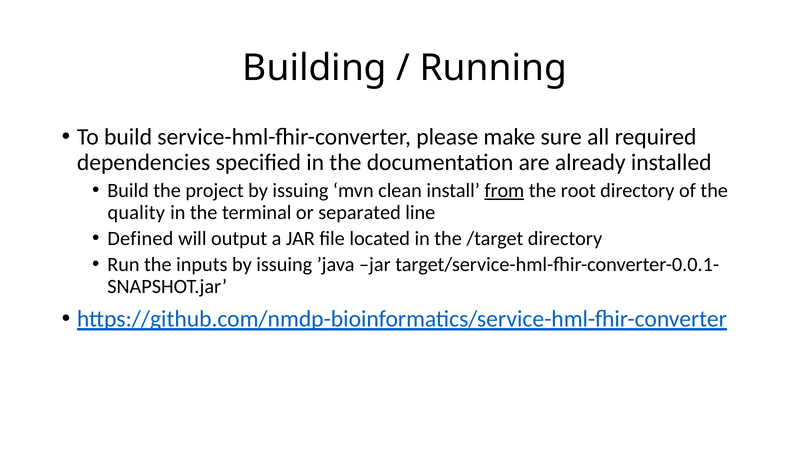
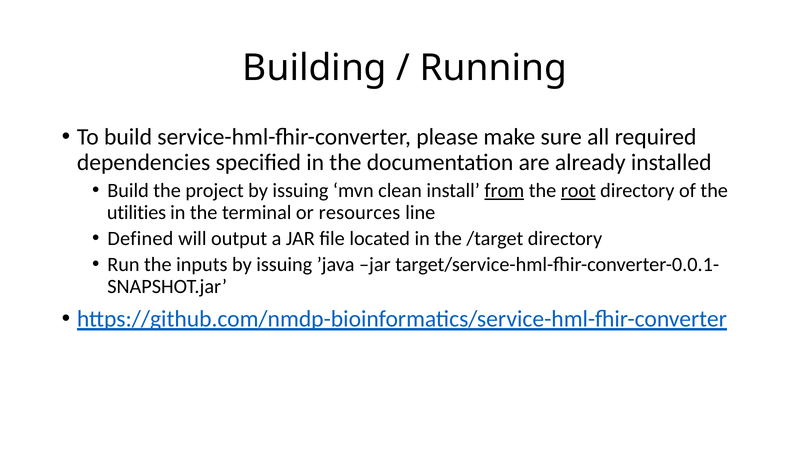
root underline: none -> present (578, 190)
quality: quality -> utilities (137, 212)
separated: separated -> resources (359, 212)
